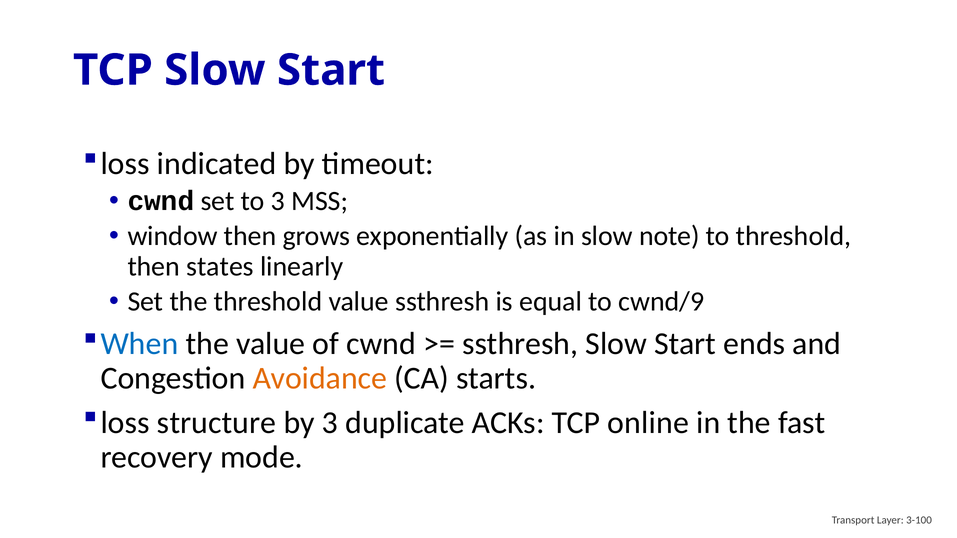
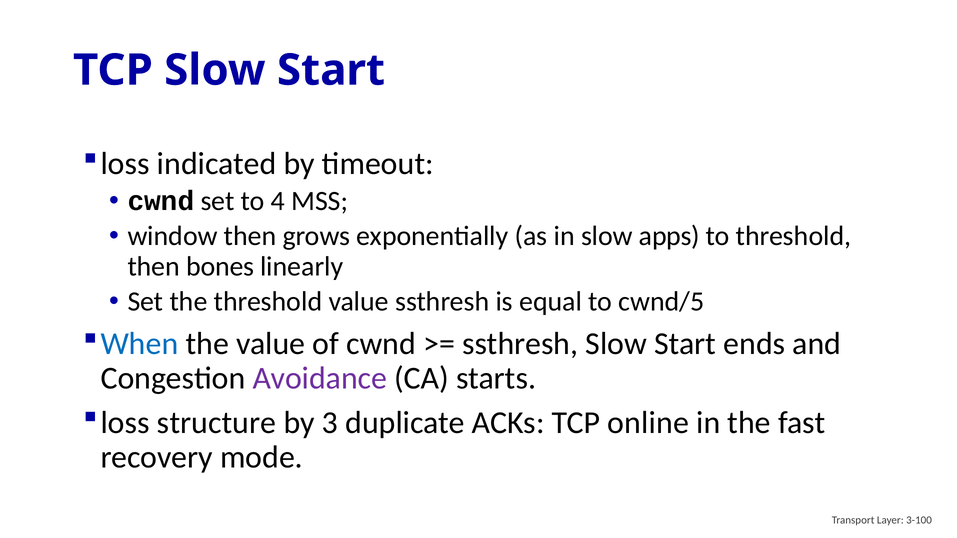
to 3: 3 -> 4 (278, 201)
note: note -> apps (669, 236)
states: states -> bones (220, 267)
cwnd/9: cwnd/9 -> cwnd/5 (661, 302)
Avoidance colour: orange -> purple (320, 378)
